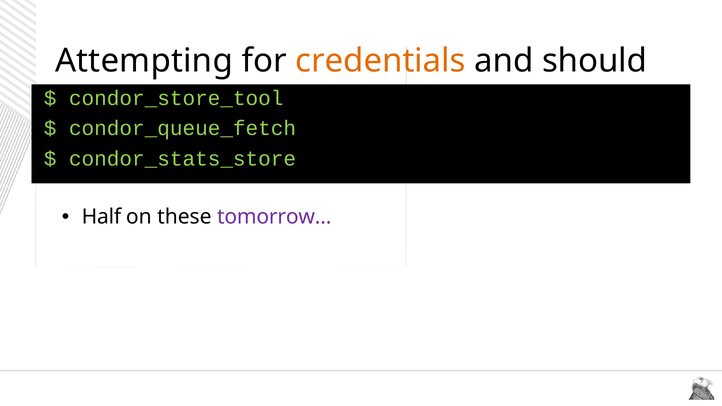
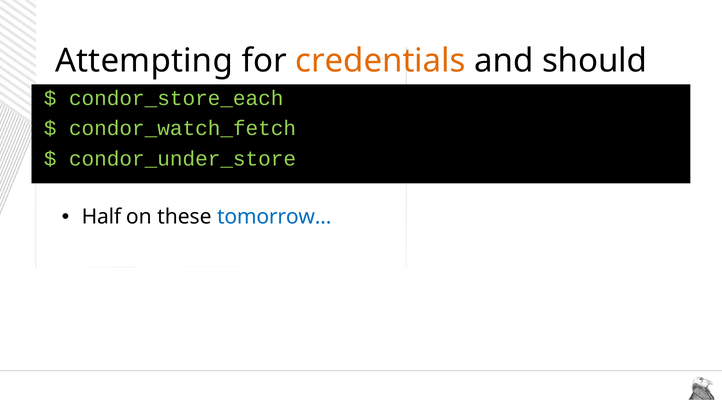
condor_store_tool: condor_store_tool -> condor_store_each (176, 98)
condor_queue_fetch: condor_queue_fetch -> condor_watch_fetch (183, 129)
condor_stats_store: condor_stats_store -> condor_under_store (183, 159)
tomorrow… colour: purple -> blue (274, 217)
